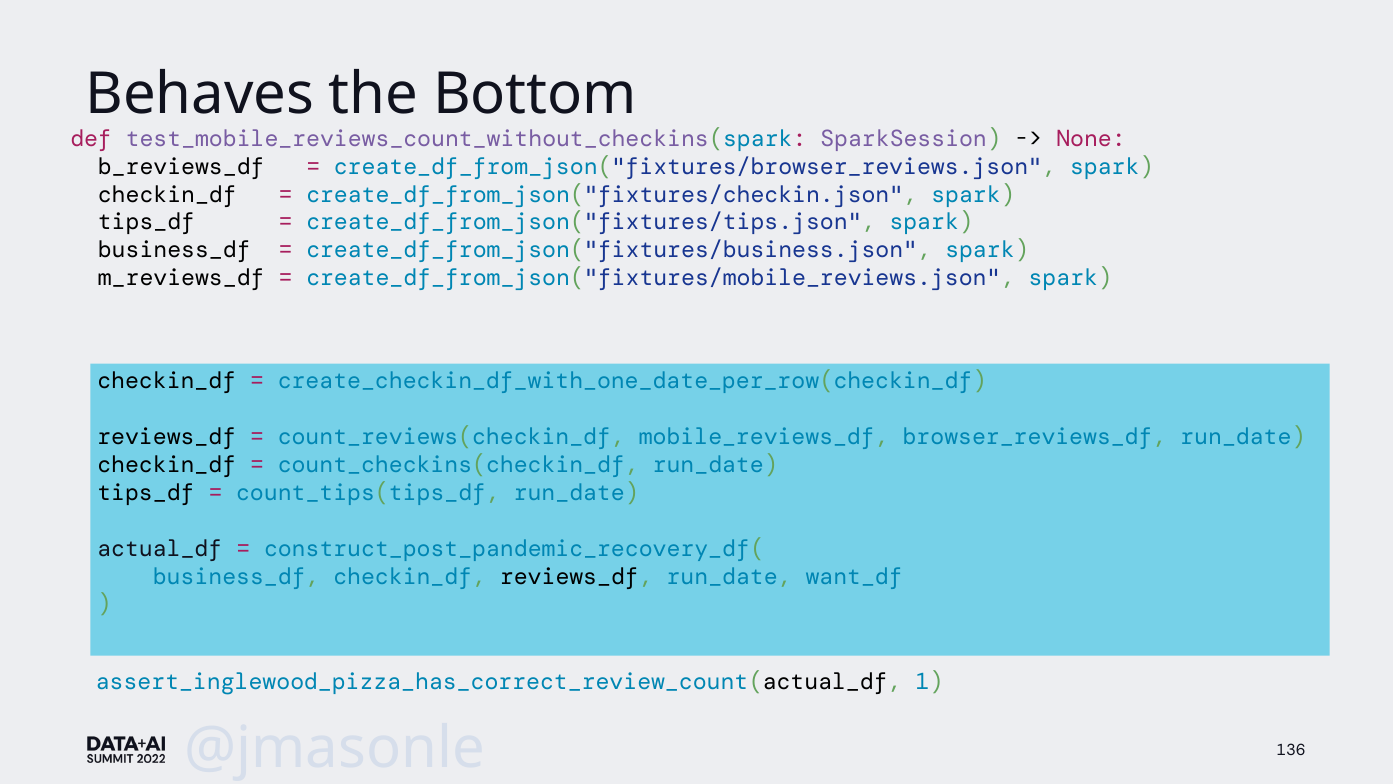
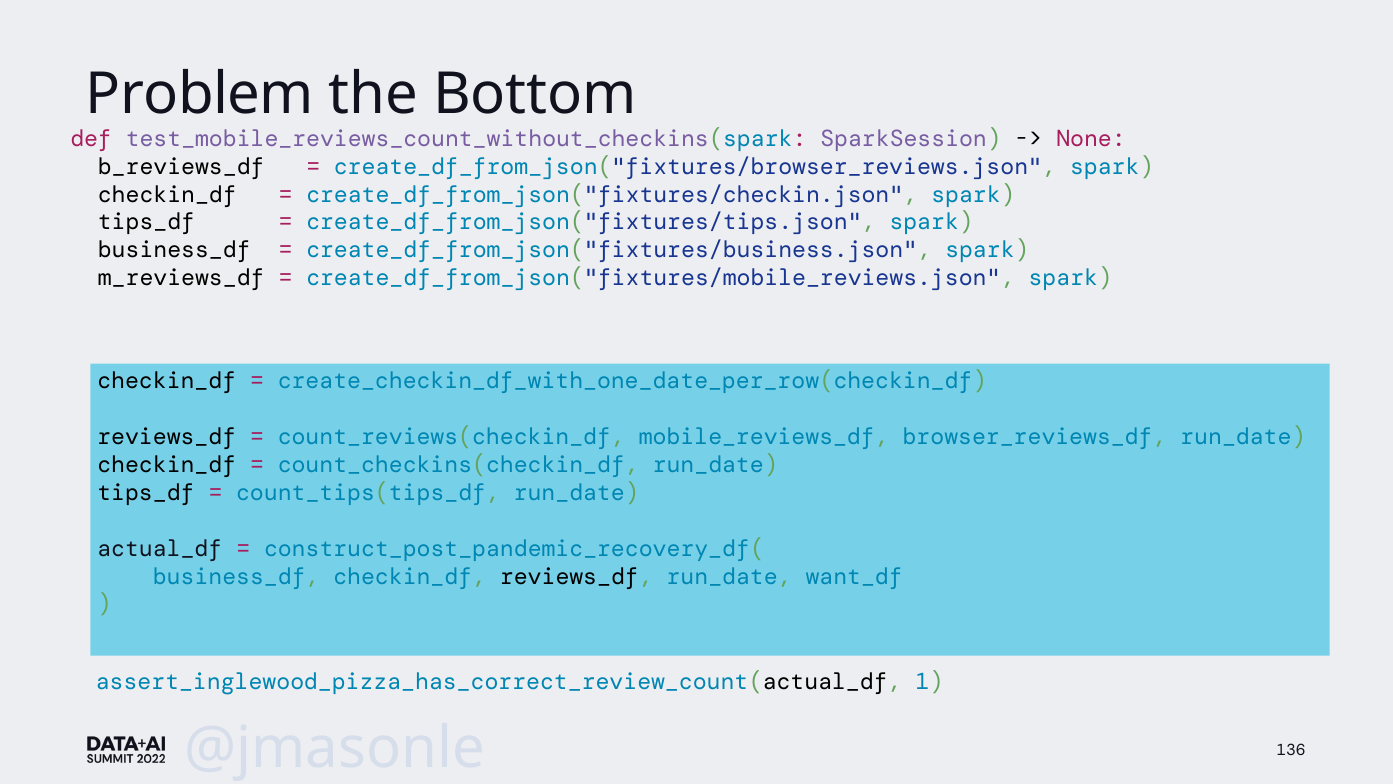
Behaves: Behaves -> Problem (200, 94)
